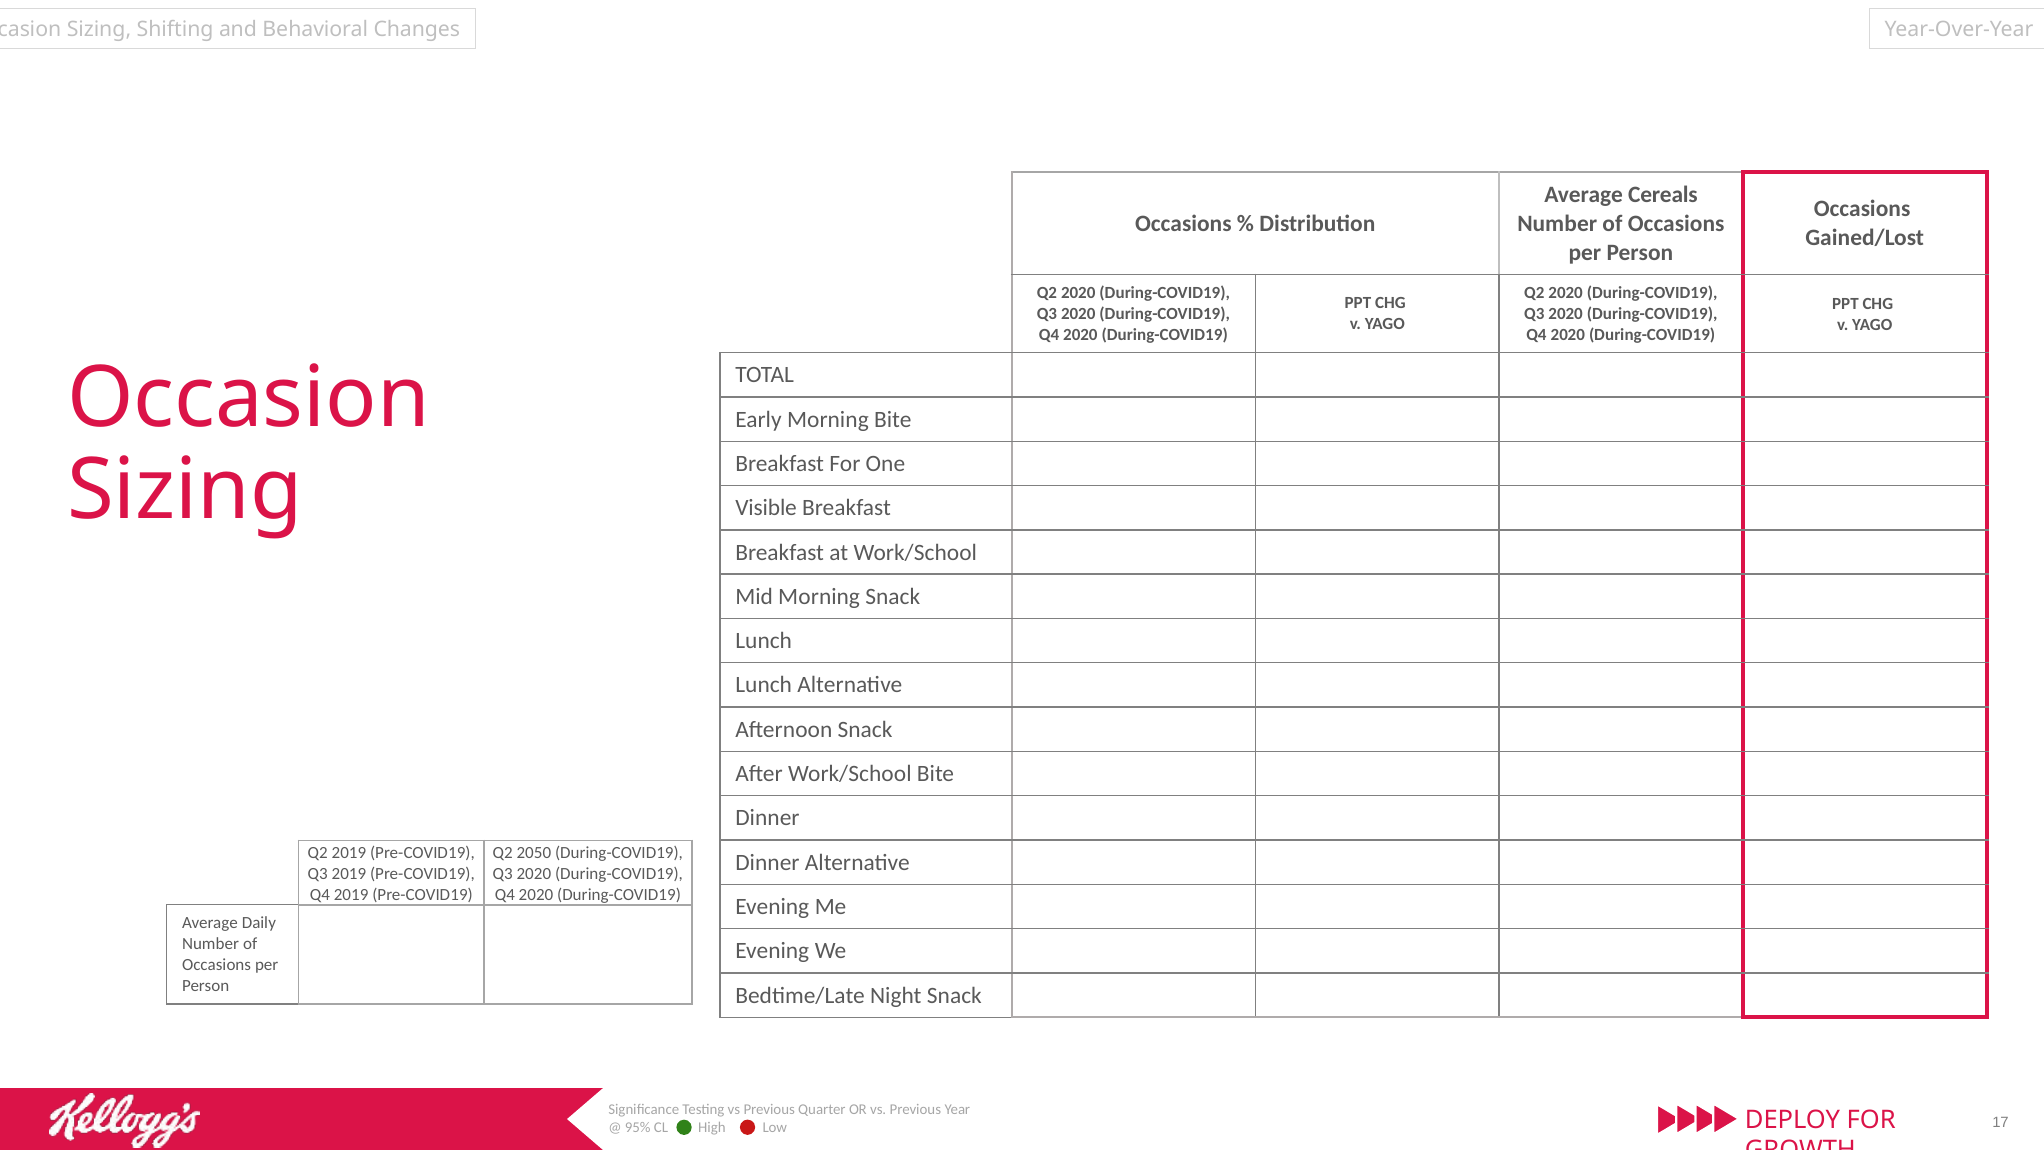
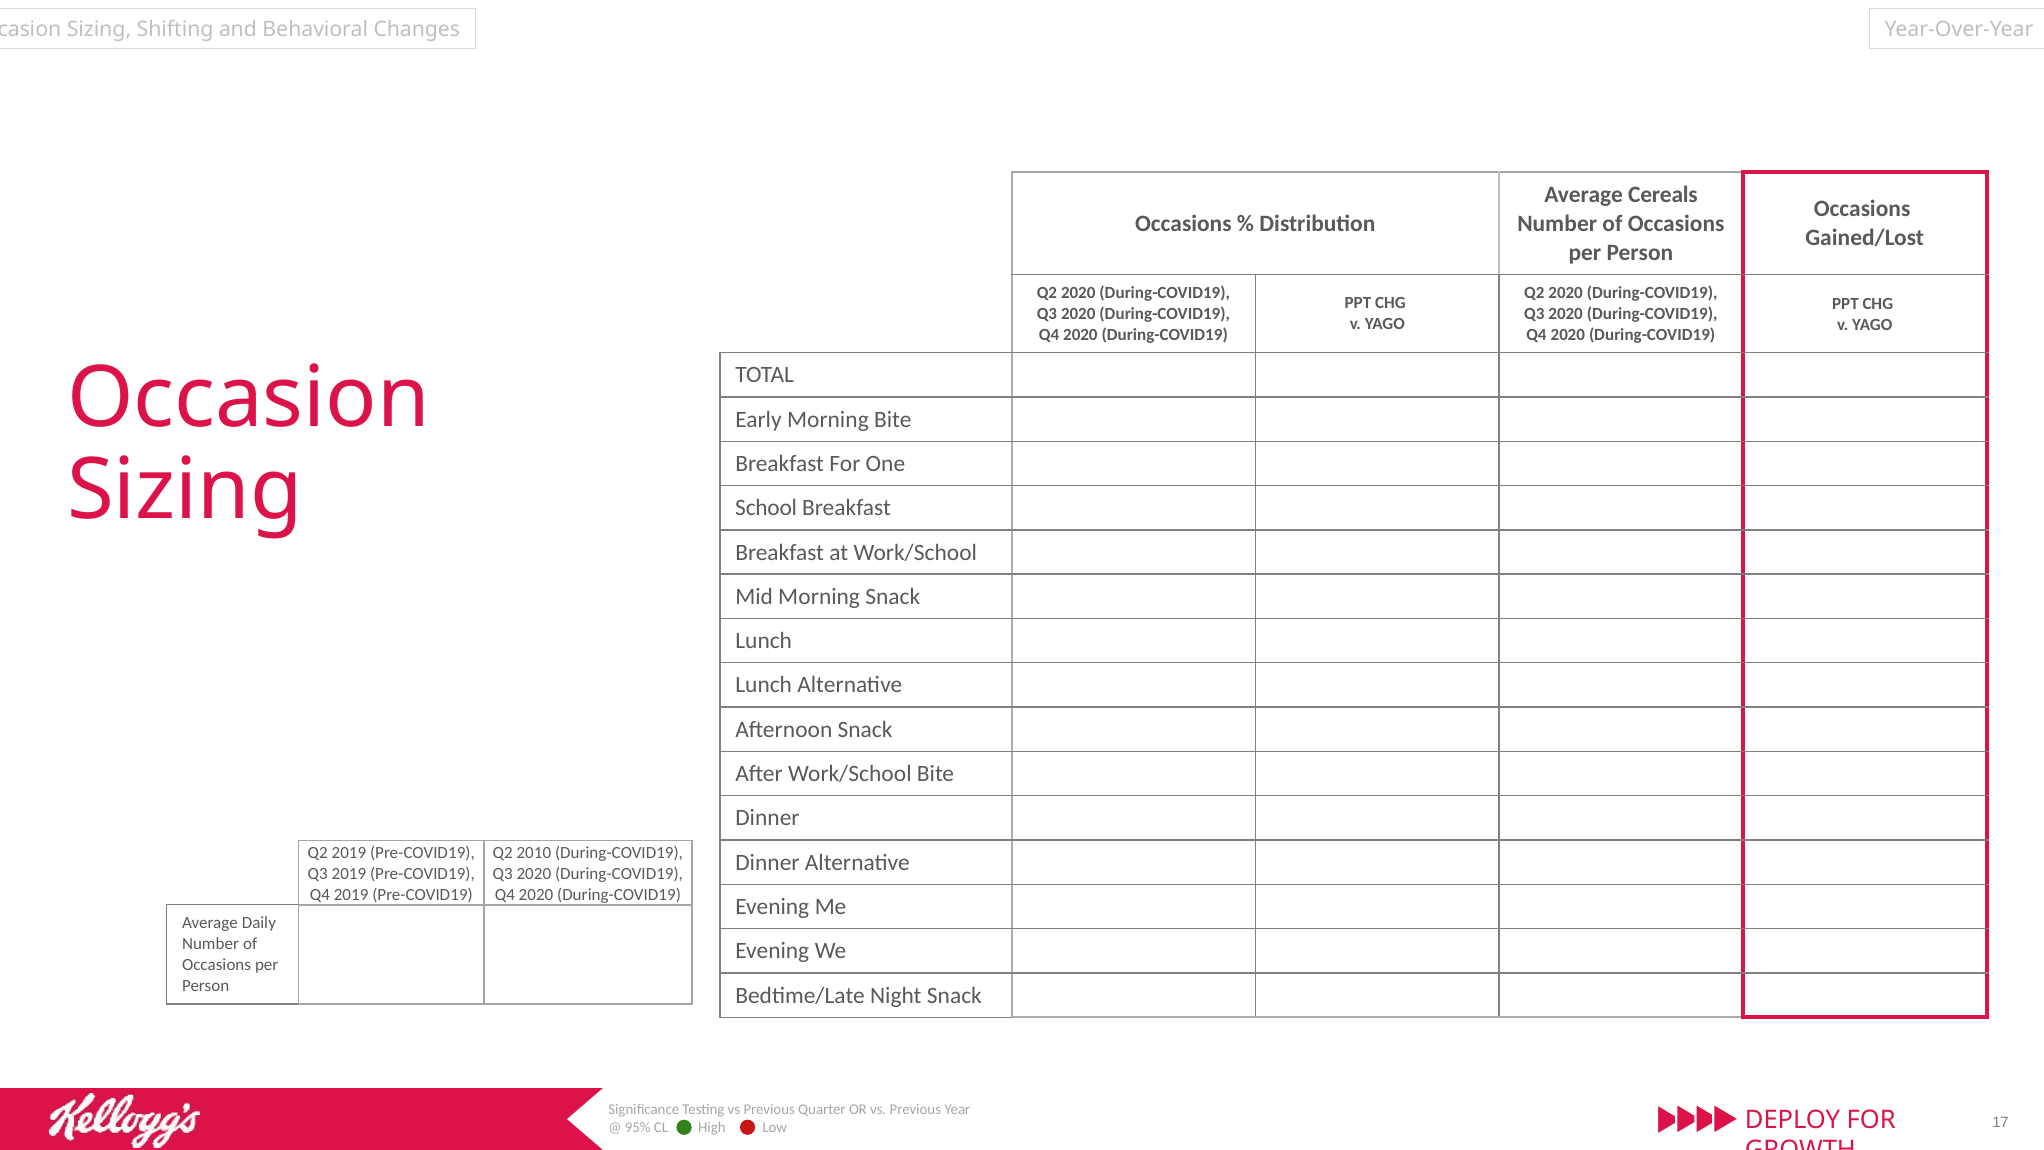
Visible: Visible -> School (766, 508)
2050: 2050 -> 2010 (534, 852)
